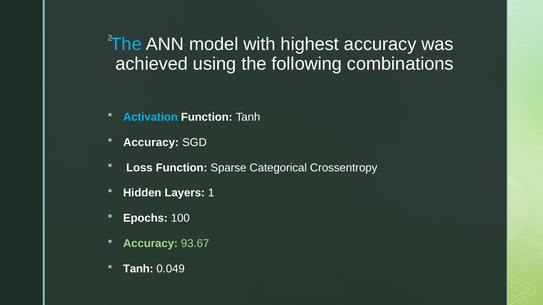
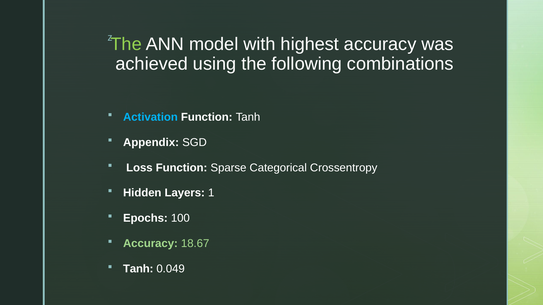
The colour: light blue -> light green (126, 44)
Accuracy: Accuracy -> Appendix (151, 143)
93.67: 93.67 -> 18.67 (195, 244)
